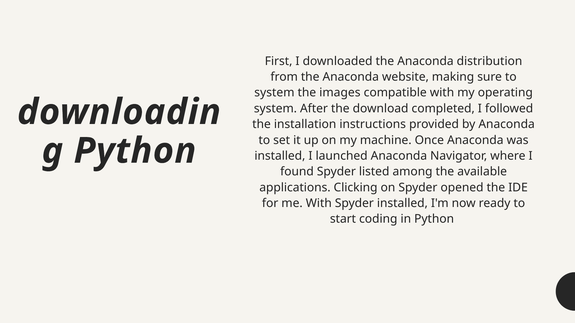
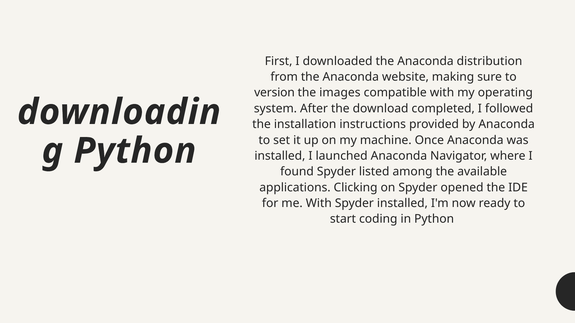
system: system -> version (274, 93)
